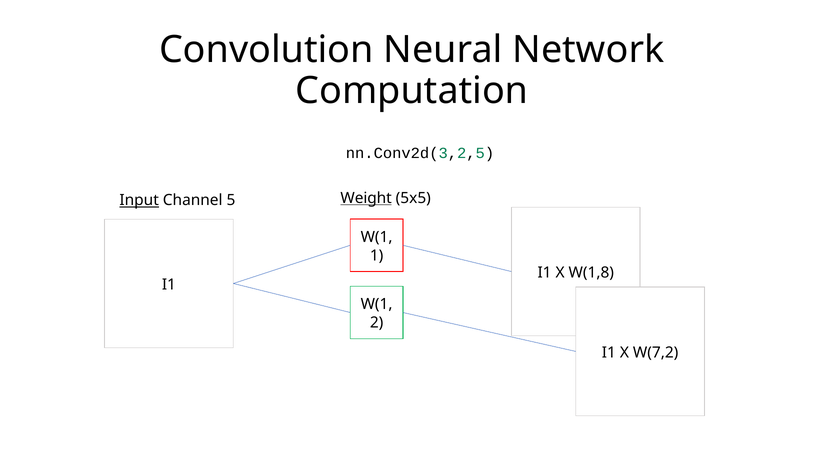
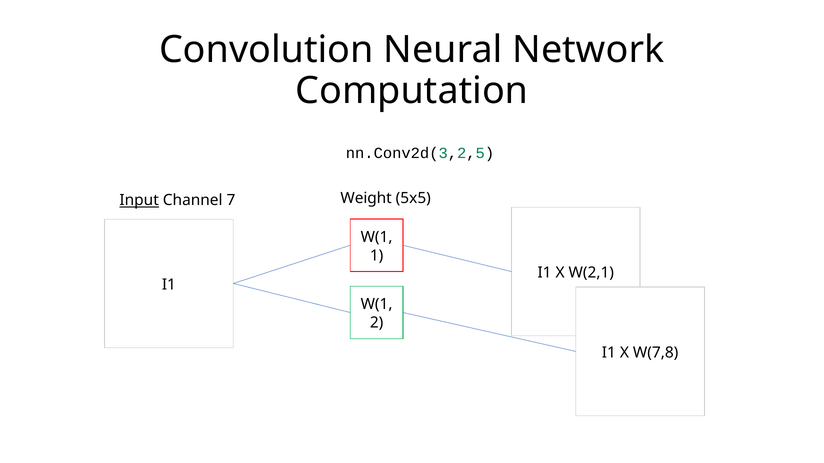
Weight underline: present -> none (366, 198)
5: 5 -> 7 (231, 200)
W(1,8: W(1,8 -> W(2,1 (591, 273)
W(7,2: W(7,2 -> W(7,8 (656, 353)
